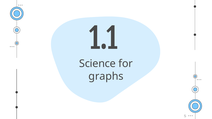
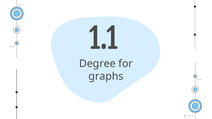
Science: Science -> Degree (97, 64)
